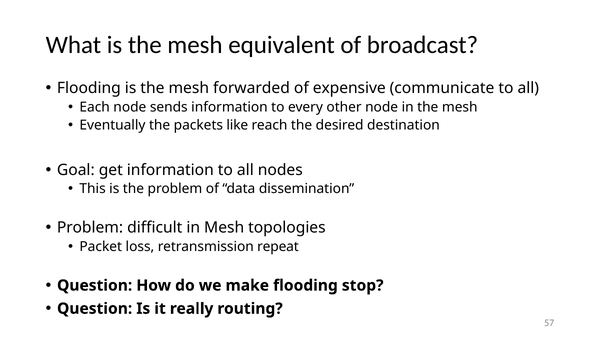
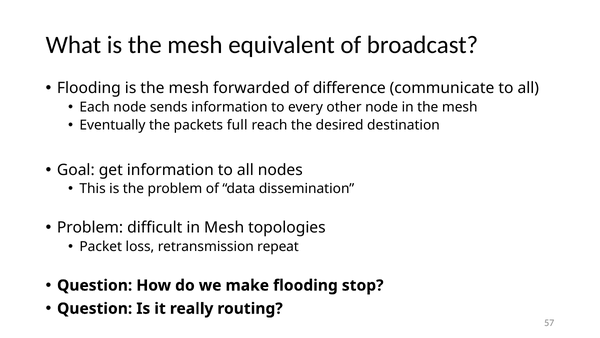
expensive: expensive -> difference (349, 88)
like: like -> full (237, 125)
